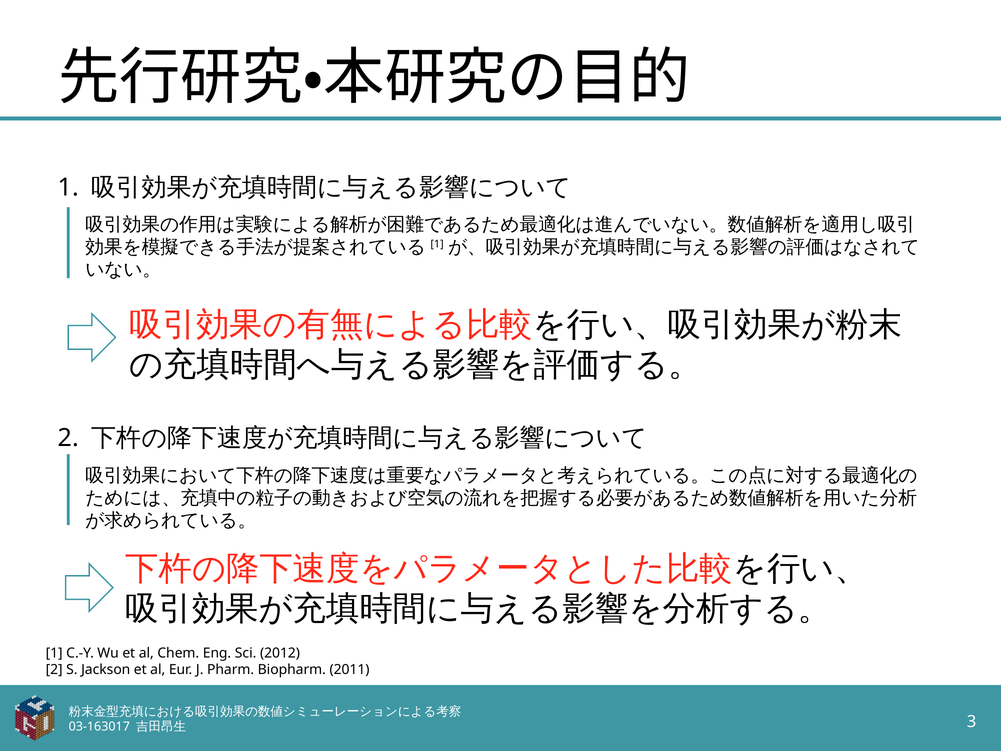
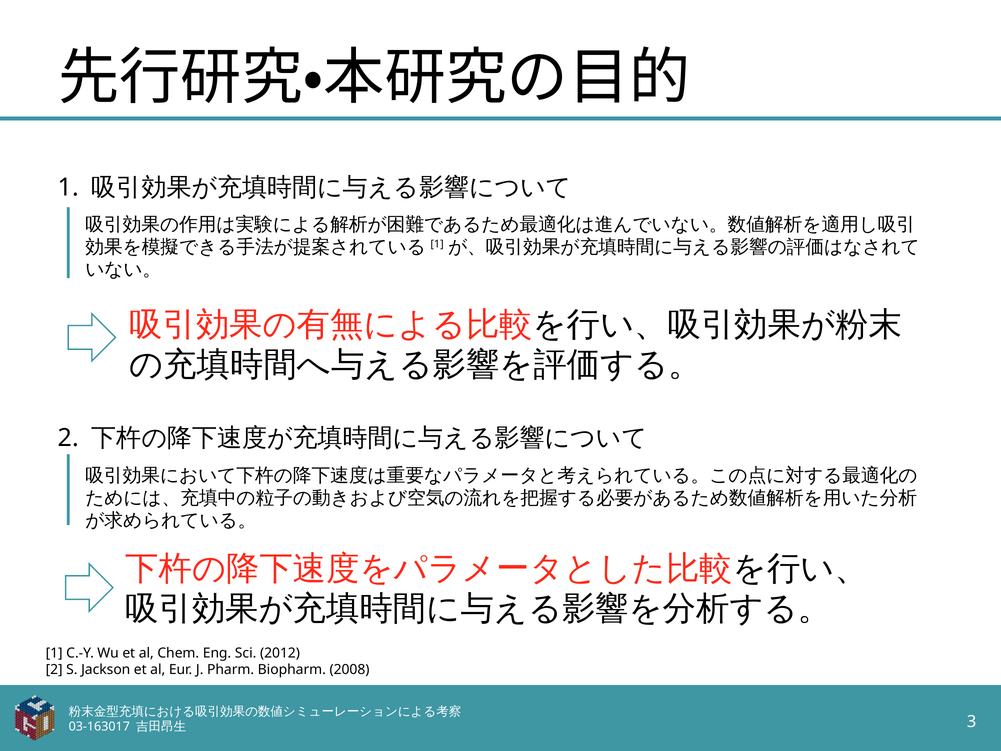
2011: 2011 -> 2008 (350, 670)
